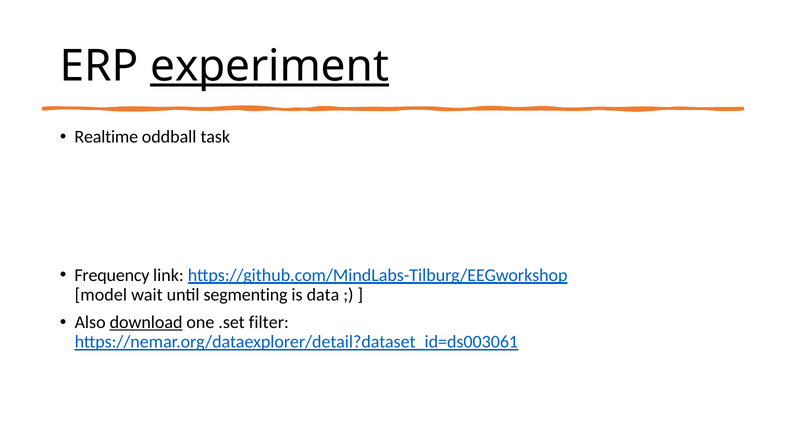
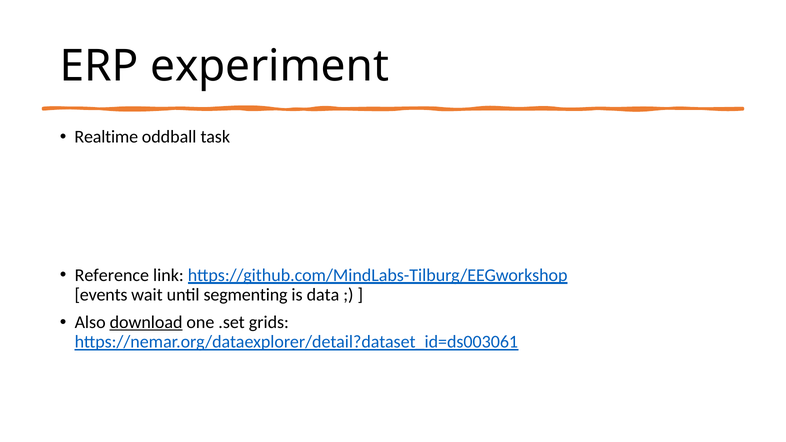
experiment underline: present -> none (270, 66)
Frequency: Frequency -> Reference (112, 275)
model: model -> events (101, 295)
filter: filter -> grids (269, 322)
